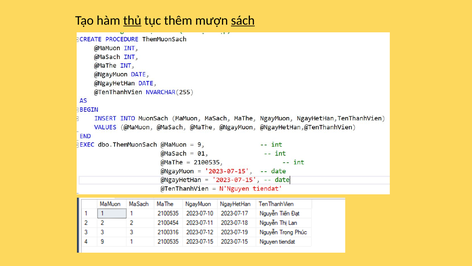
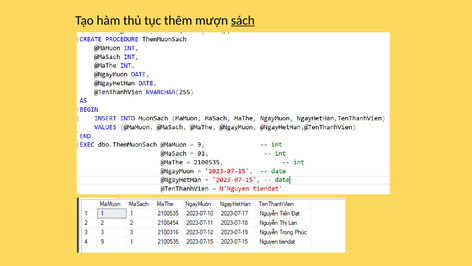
thủ underline: present -> none (132, 20)
